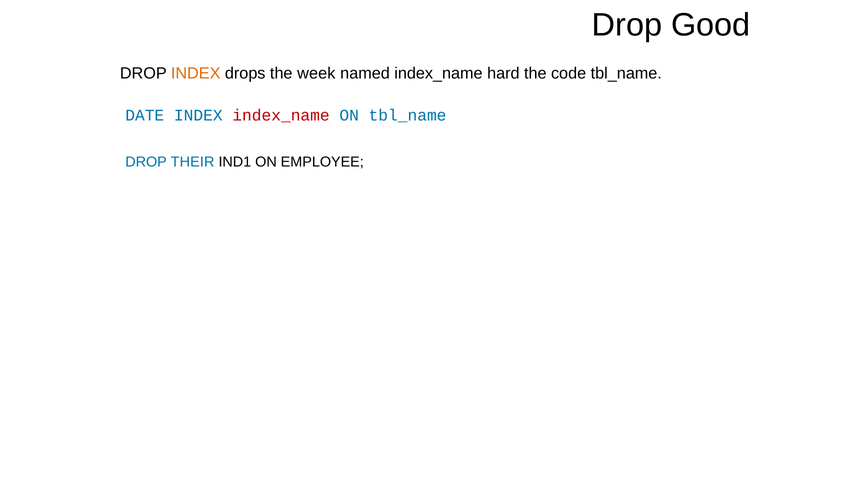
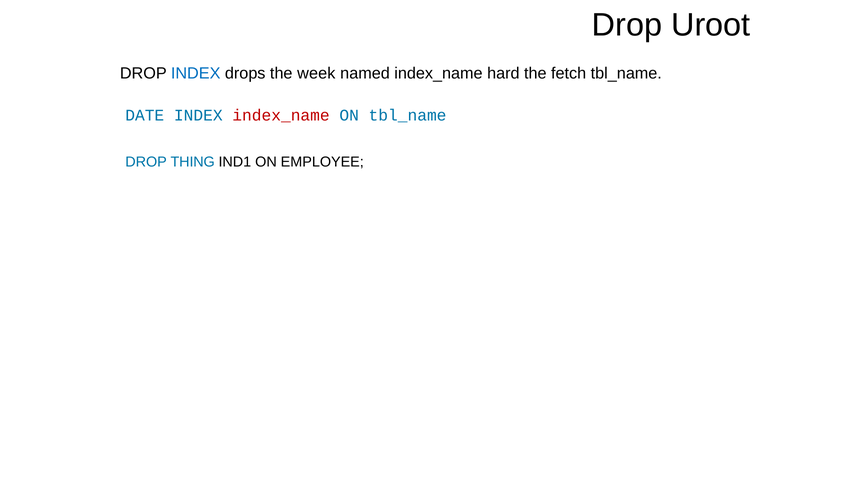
Good: Good -> Uroot (711, 25)
INDEX colour: orange -> blue (196, 74)
code: code -> fetch (569, 74)
THEIR: THEIR -> THING (193, 162)
